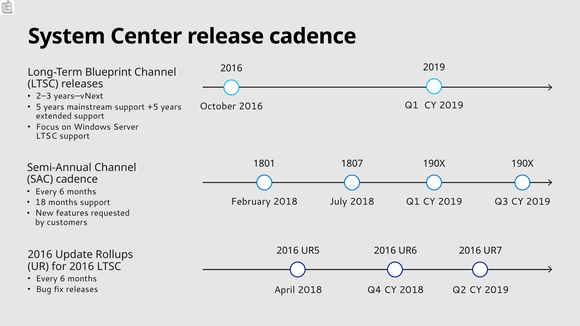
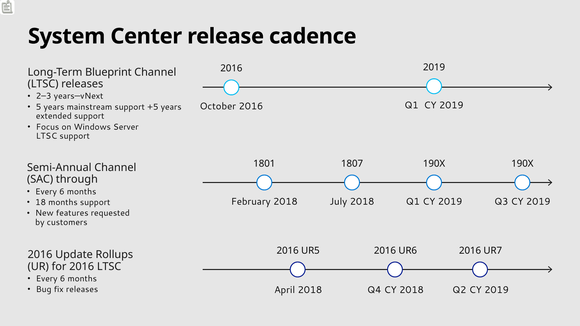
SAC cadence: cadence -> through (77, 180)
